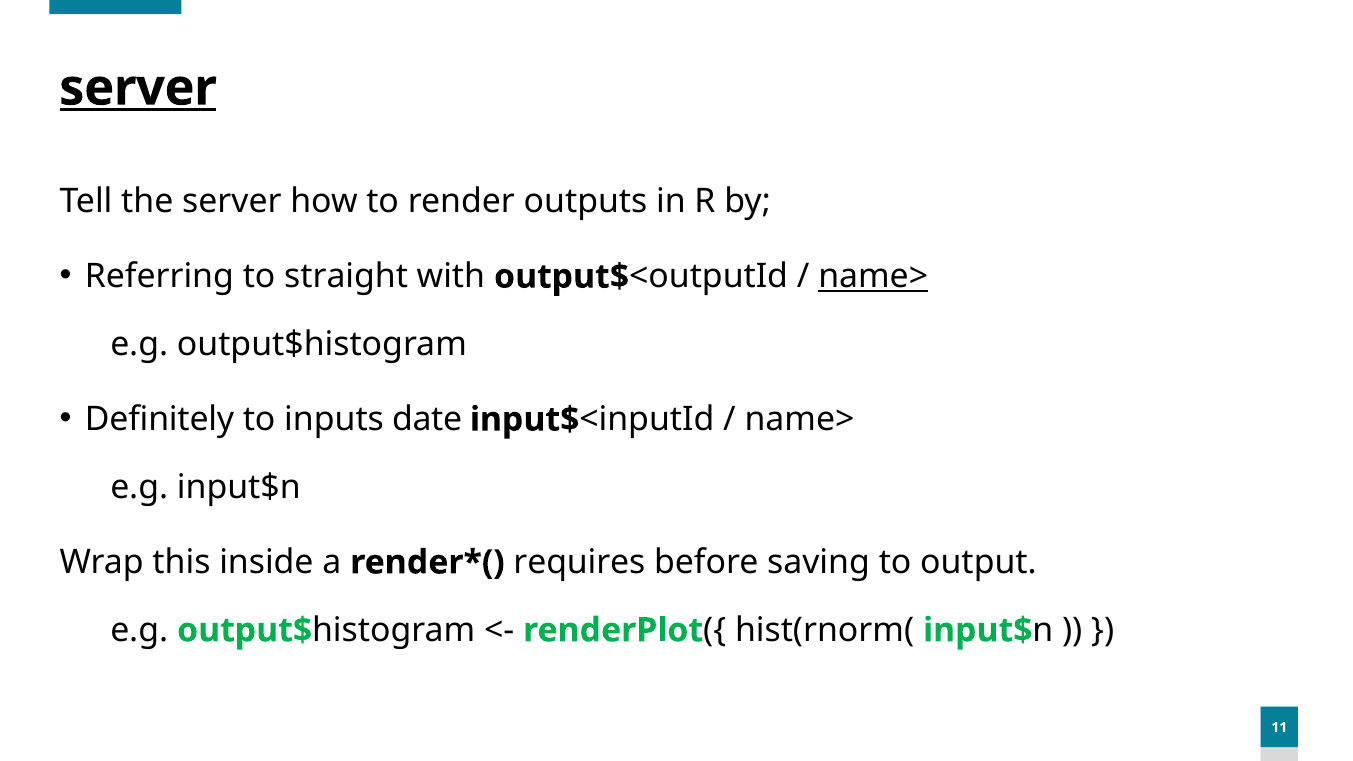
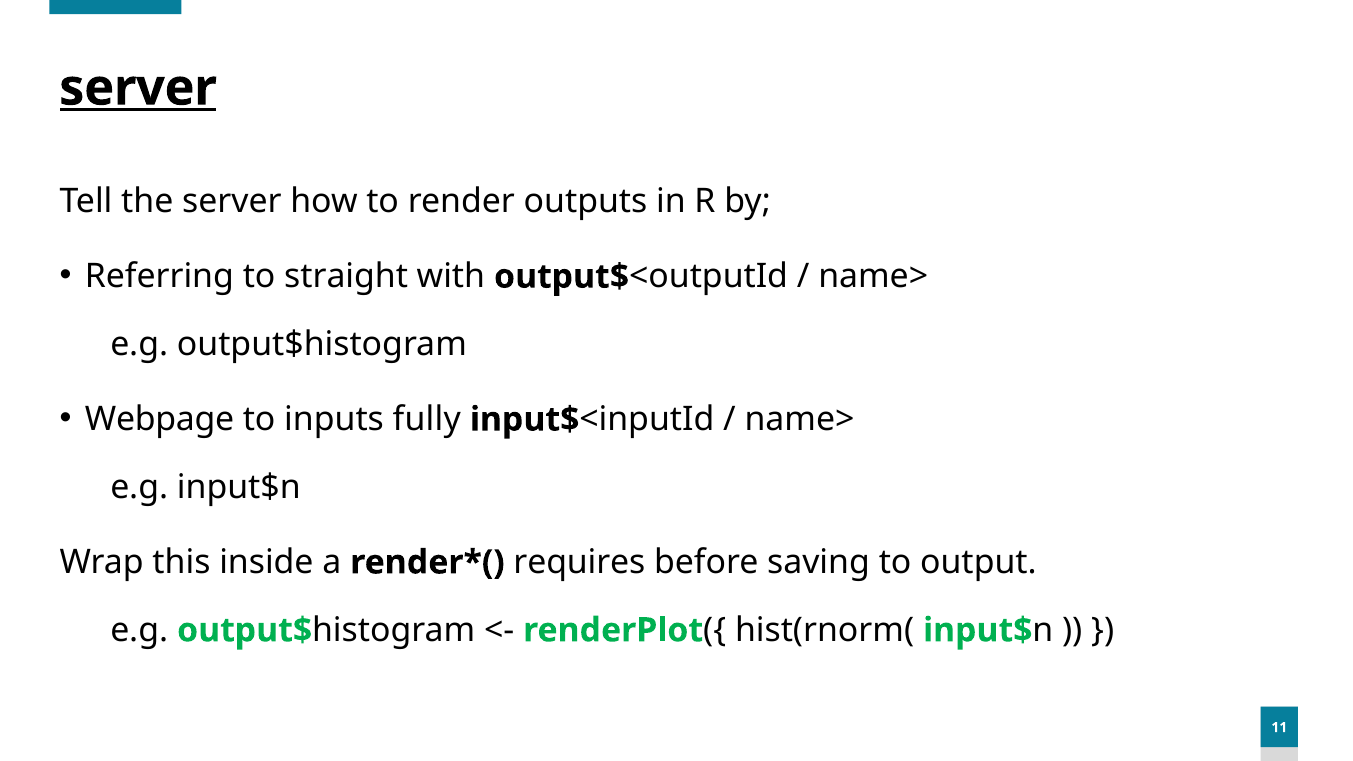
name> underline: present -> none (873, 277)
Definitely: Definitely -> Webpage (160, 419)
date: date -> fully (427, 419)
